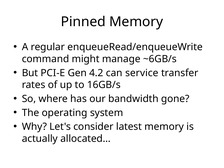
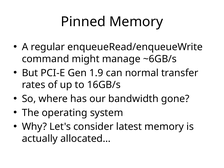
4.2: 4.2 -> 1.9 (96, 73)
service: service -> normal (142, 73)
